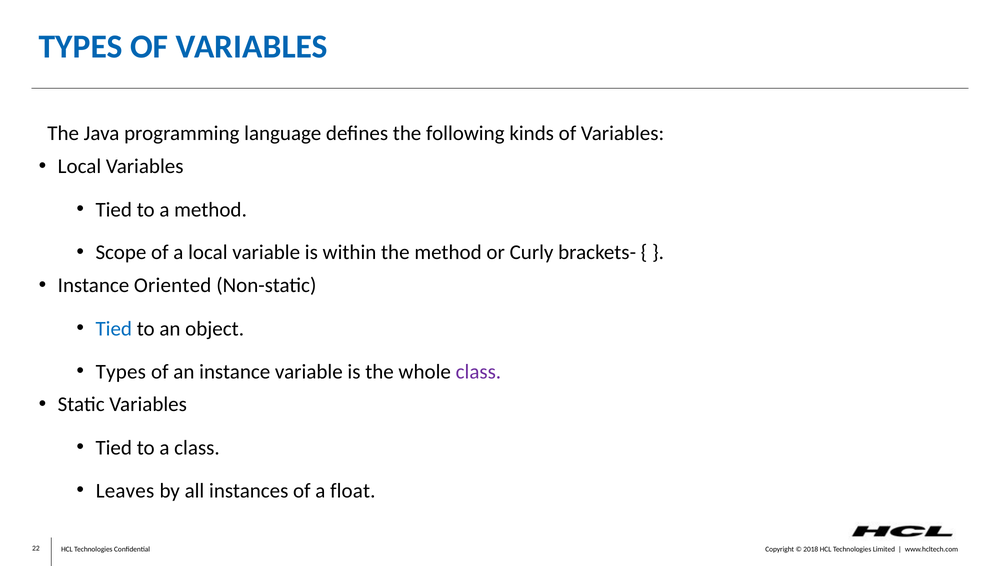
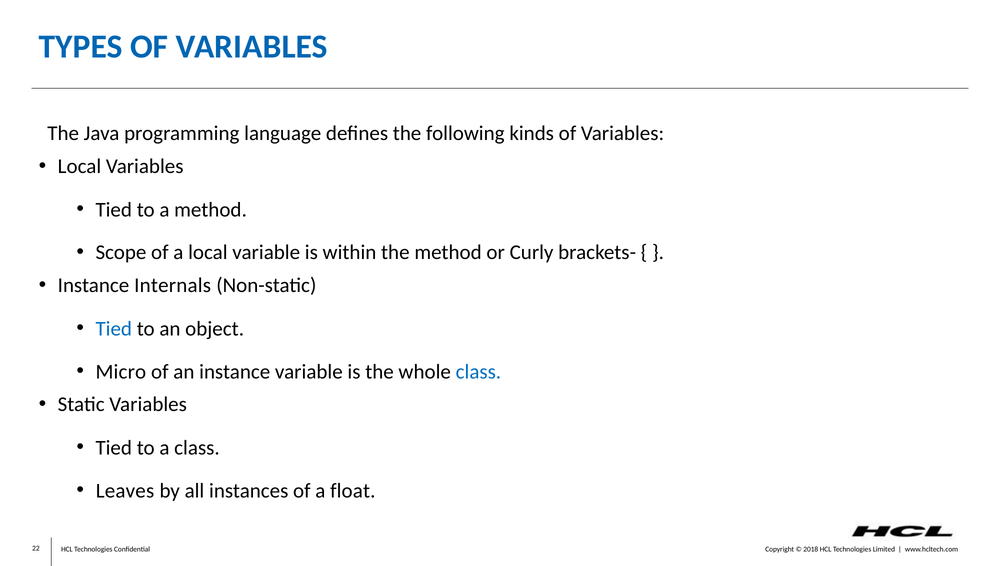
Oriented: Oriented -> Internals (173, 286)
Types: Types -> Micro (121, 372)
class colour: purple -> blue (478, 372)
